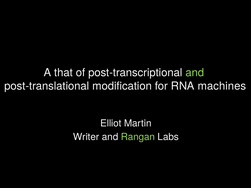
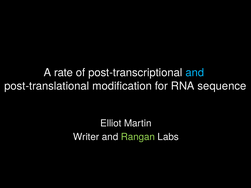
that: that -> rate (64, 73)
and colour: light green -> light blue (195, 73)
machines: machines -> sequence (222, 86)
